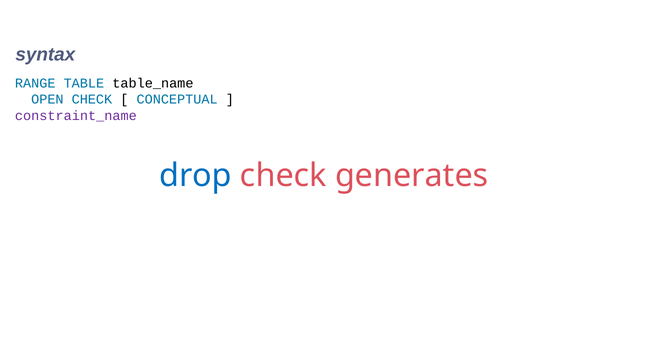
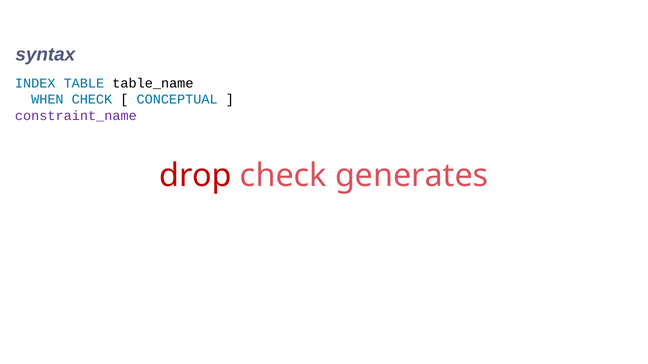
RANGE: RANGE -> INDEX (35, 83)
OPEN: OPEN -> WHEN (47, 100)
drop colour: blue -> red (196, 176)
